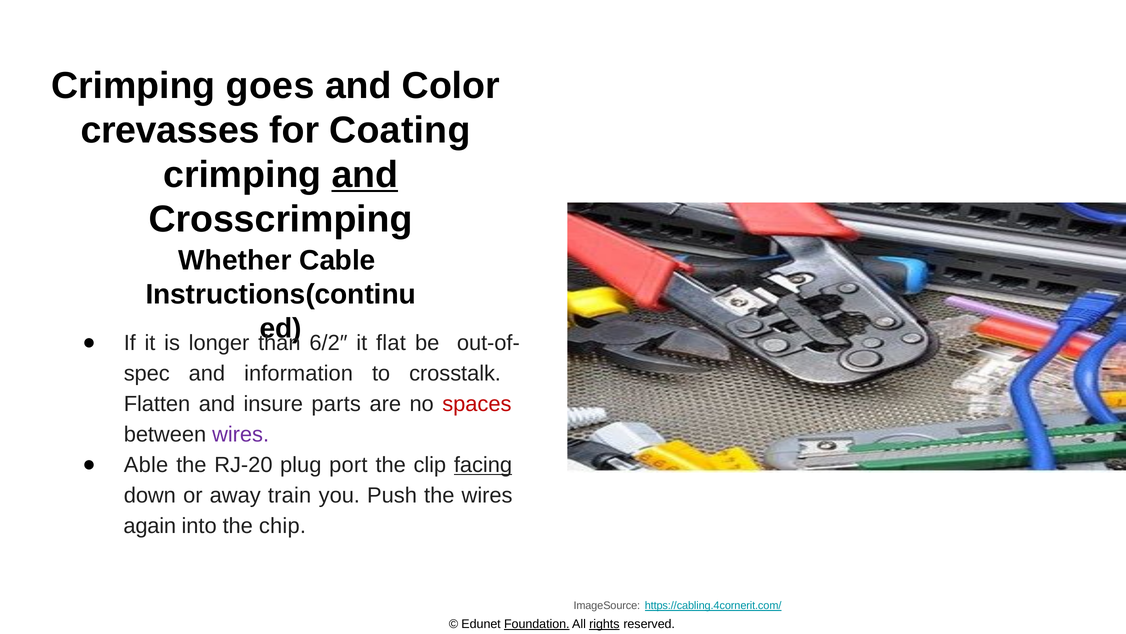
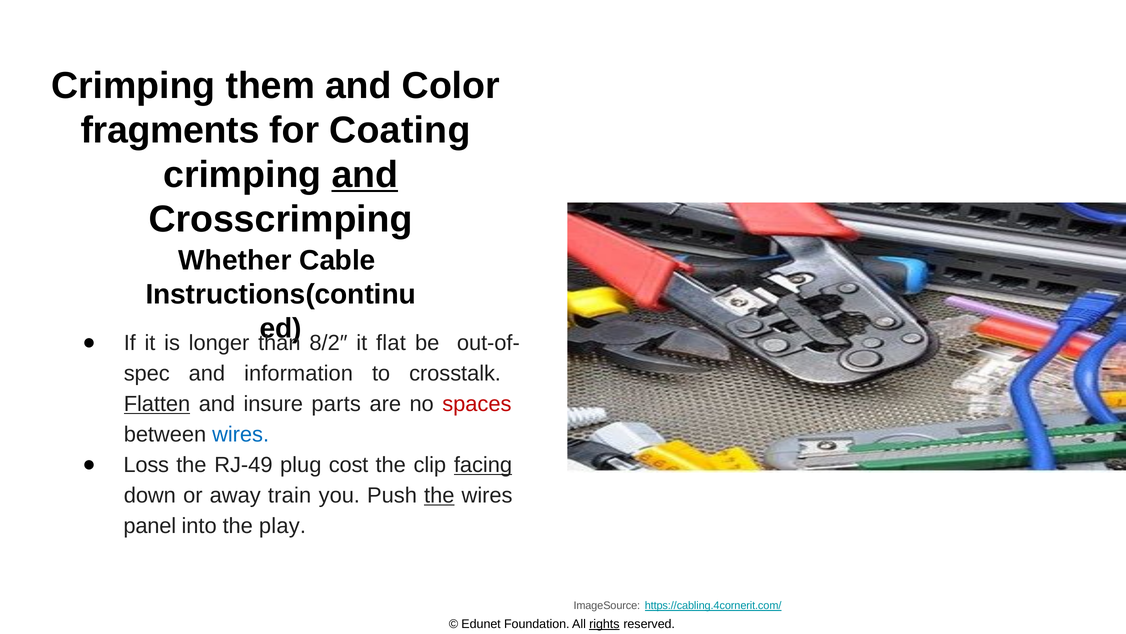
goes: goes -> them (270, 86)
crevasses: crevasses -> fragments (170, 130)
6/2″: 6/2″ -> 8/2″ (328, 343)
Flatten underline: none -> present (157, 404)
wires colour: purple -> blue (241, 434)
Able: Able -> Loss (146, 465)
RJ-20: RJ-20 -> RJ-49 (243, 465)
port: port -> cost (349, 465)
the underline: none -> present (439, 495)
again: again -> panel (150, 525)
chip: chip -> play (282, 525)
Foundation underline: present -> none (537, 624)
